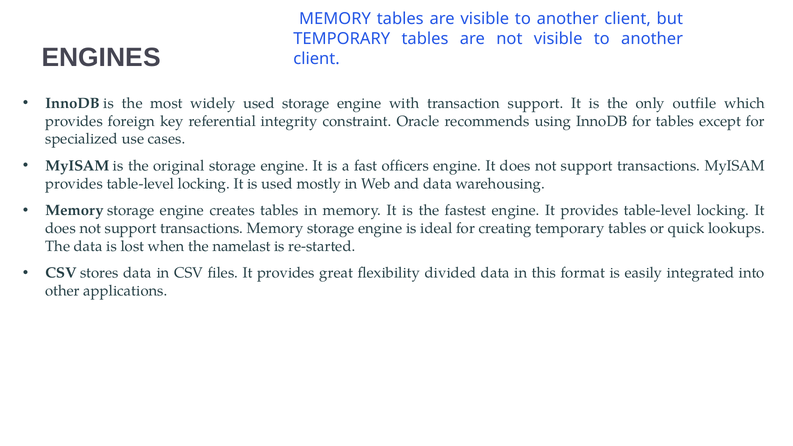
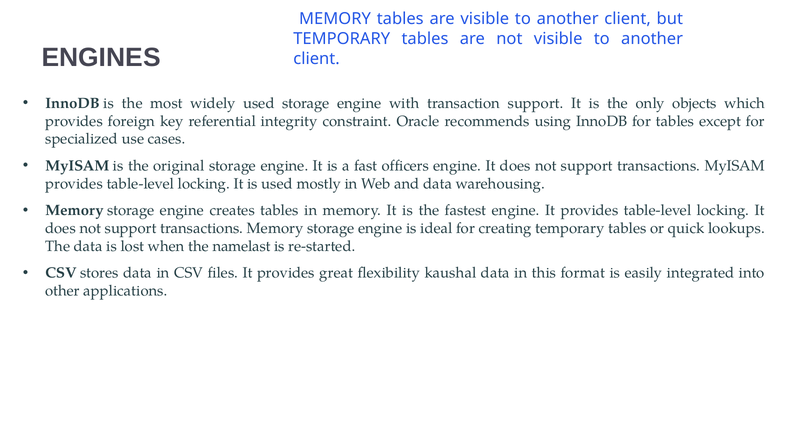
outfile: outfile -> objects (695, 103)
divided: divided -> kaushal (450, 273)
